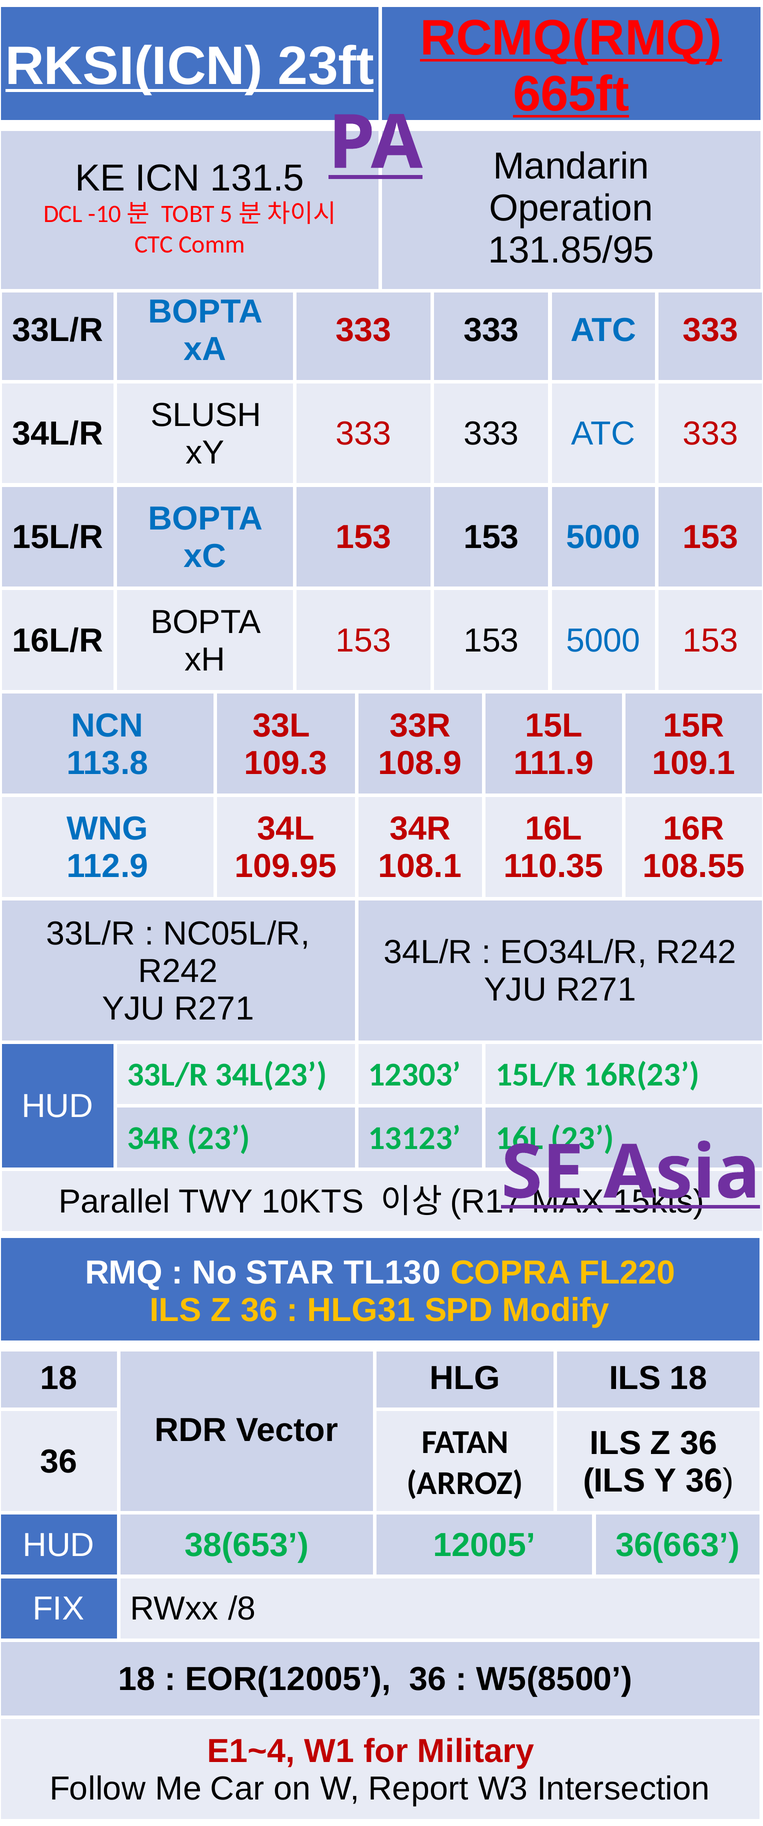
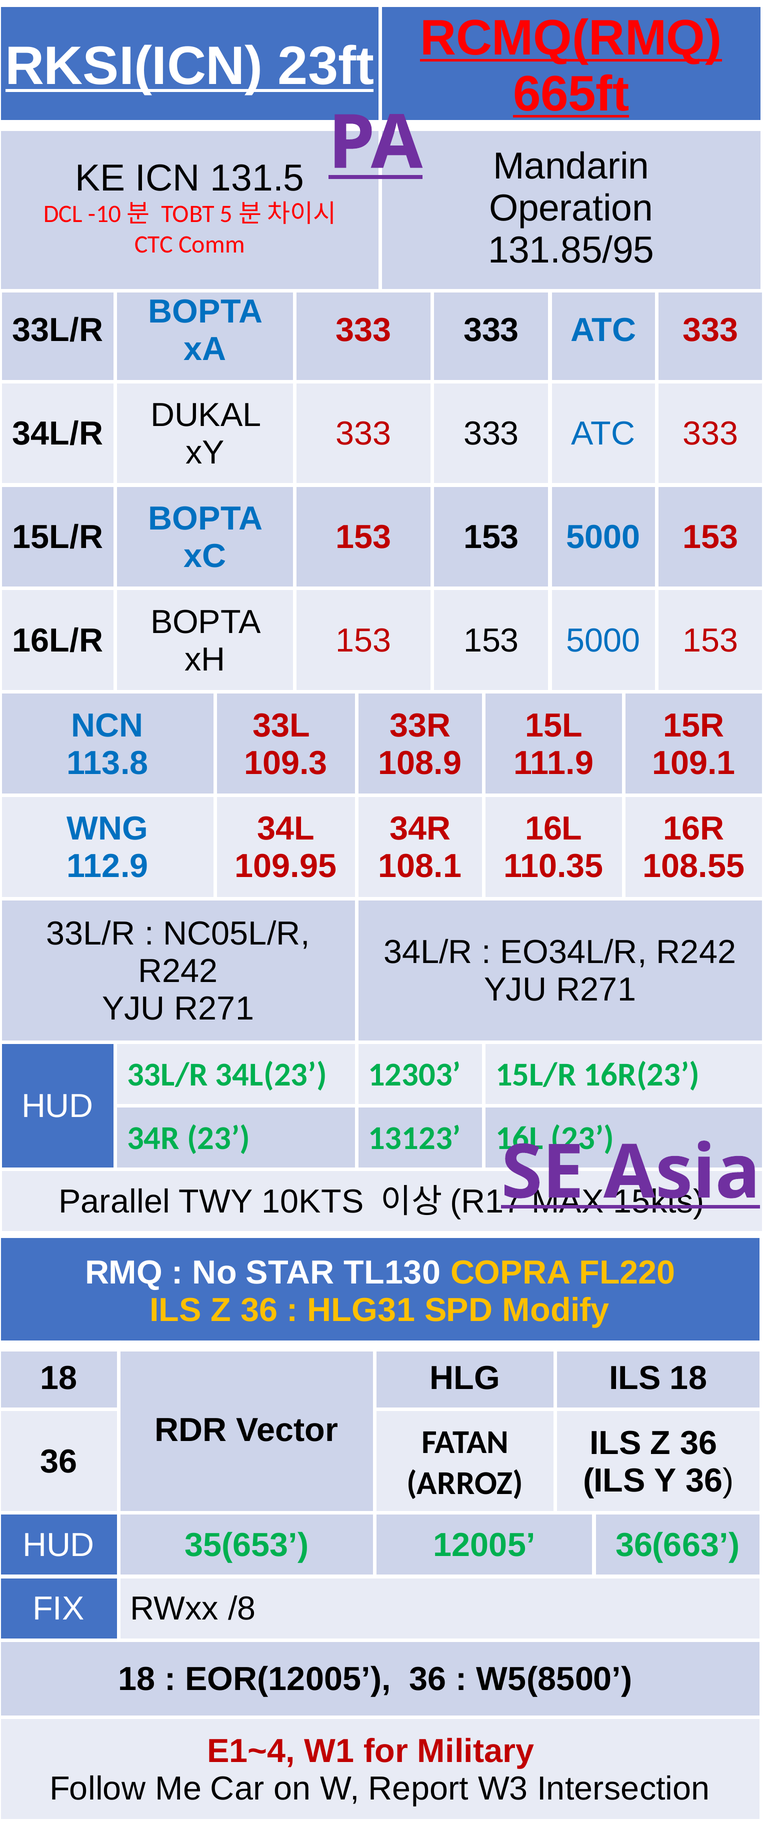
SLUSH: SLUSH -> DUKAL (206, 415)
38(653: 38(653 -> 35(653 (247, 1545)
